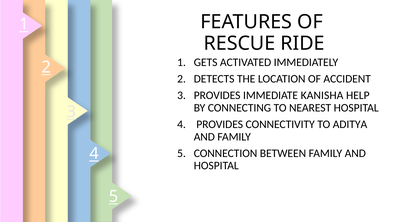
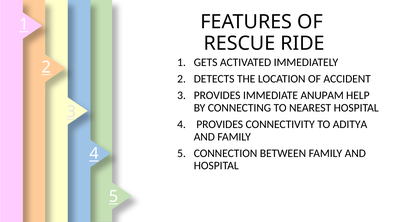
KANISHA: KANISHA -> ANUPAM (322, 95)
